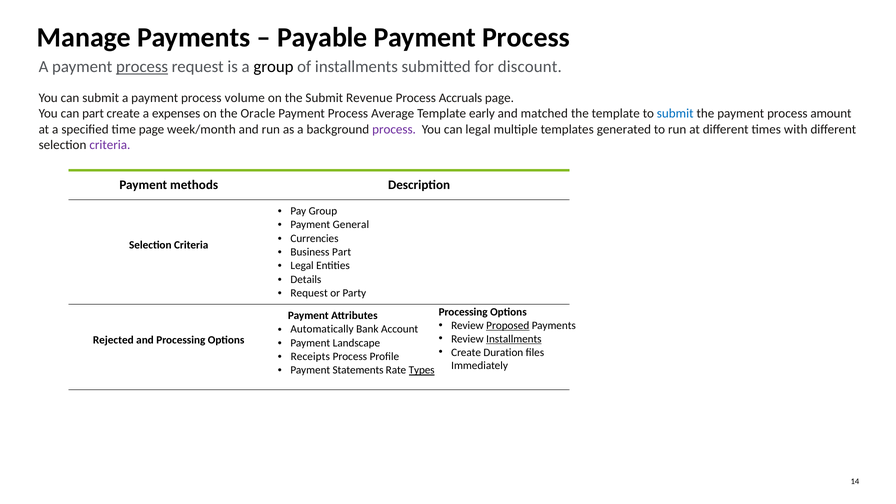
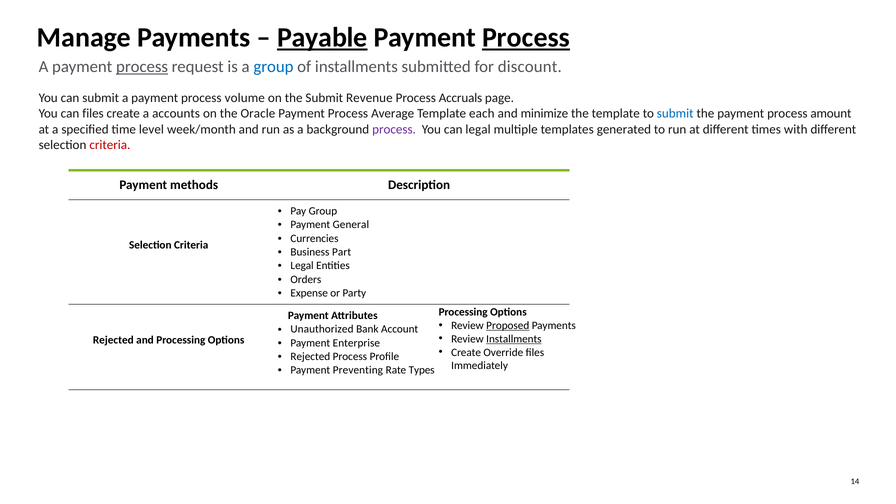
Payable underline: none -> present (322, 38)
Process underline: none -> present (526, 38)
group colour: black -> blue (273, 67)
can part: part -> files (93, 114)
expenses: expenses -> accounts (176, 114)
early: early -> each (482, 114)
matched: matched -> minimize (544, 114)
time page: page -> level (151, 129)
criteria colour: purple -> red (110, 145)
Details: Details -> Orders (306, 279)
Request: Request -> Expense (309, 293)
Automatically: Automatically -> Unauthorized (322, 329)
Landscape: Landscape -> Enterprise (356, 343)
Duration: Duration -> Override (503, 352)
Receipts: Receipts -> Rejected (310, 357)
Statements: Statements -> Preventing (358, 370)
Types underline: present -> none (422, 370)
